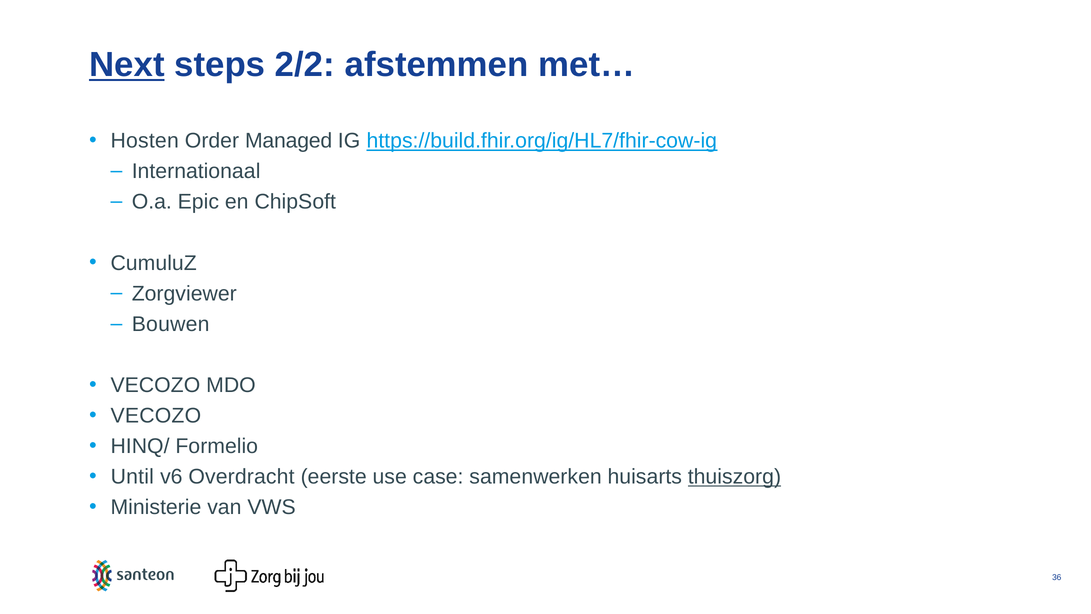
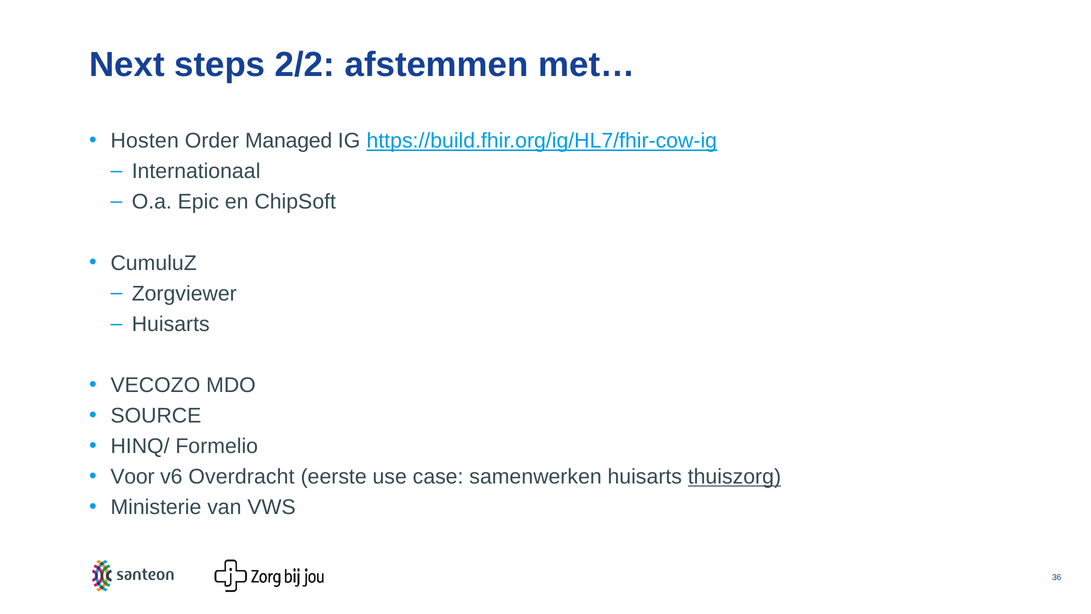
Next underline: present -> none (127, 65)
Bouwen: Bouwen -> Huisarts (171, 324)
VECOZO: VECOZO -> SOURCE (156, 416)
Until: Until -> Voor (132, 477)
